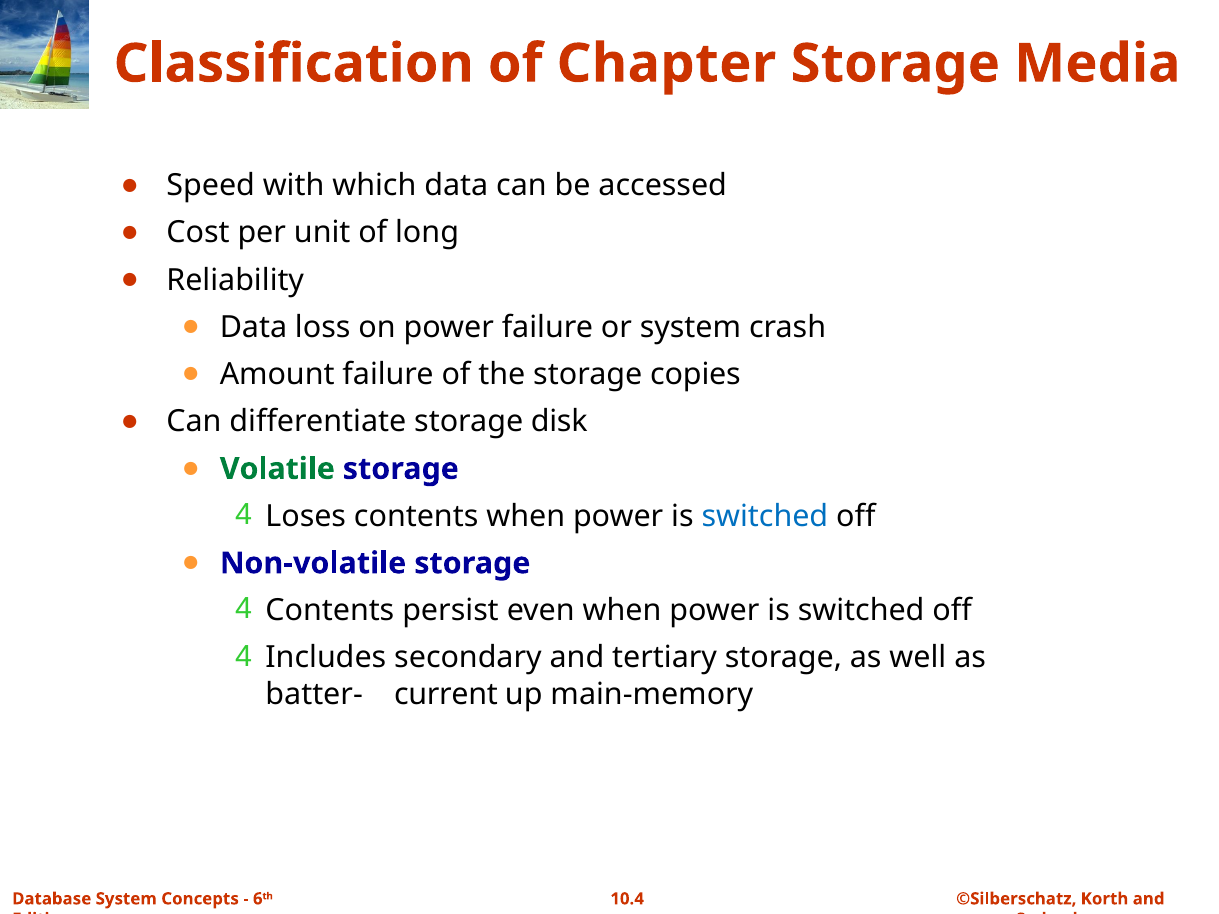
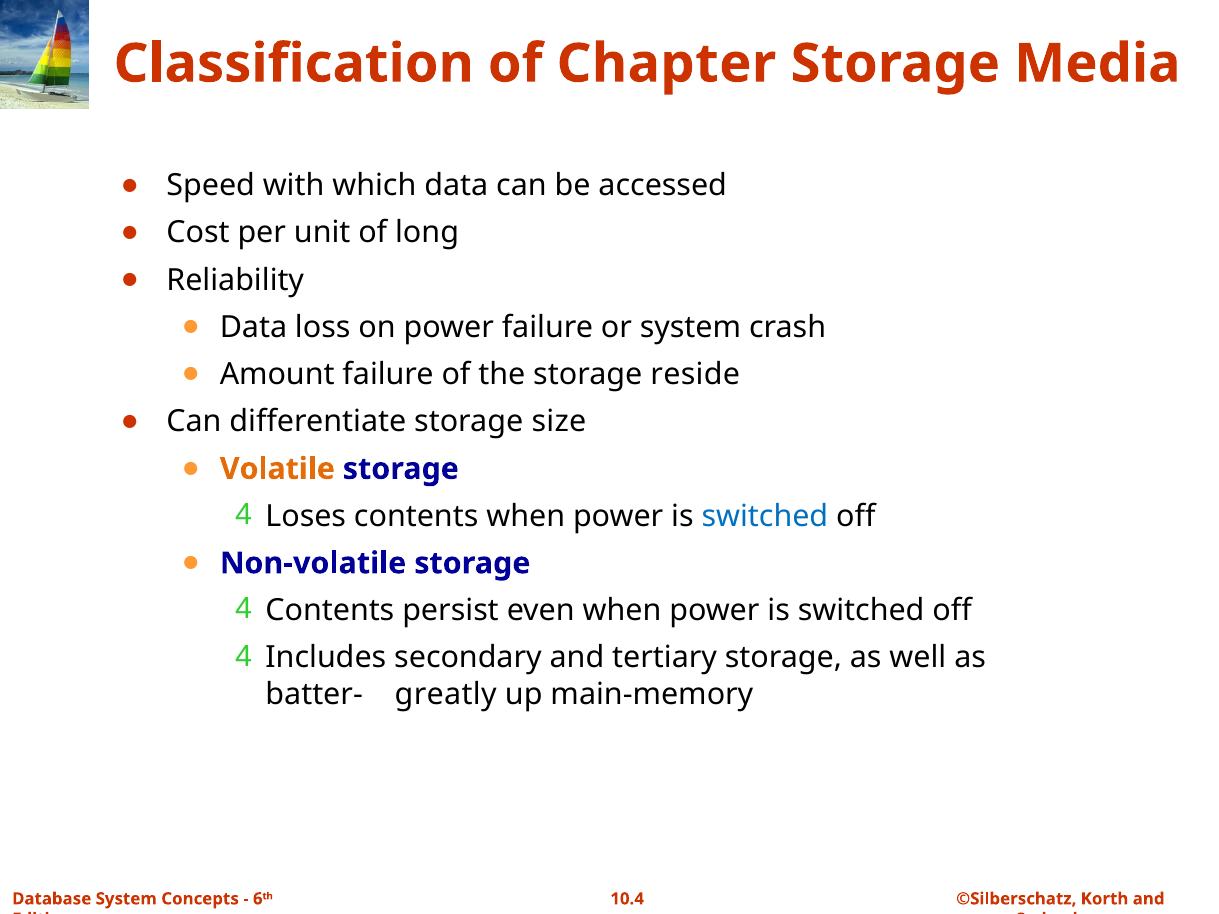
copies: copies -> reside (695, 375)
disk: disk -> size (559, 422)
Volatile colour: green -> orange (277, 469)
current: current -> greatly (446, 694)
